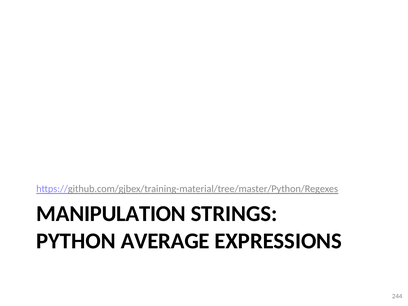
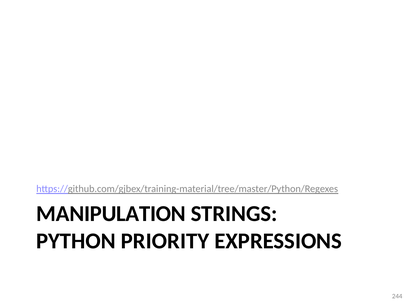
AVERAGE: AVERAGE -> PRIORITY (165, 241)
